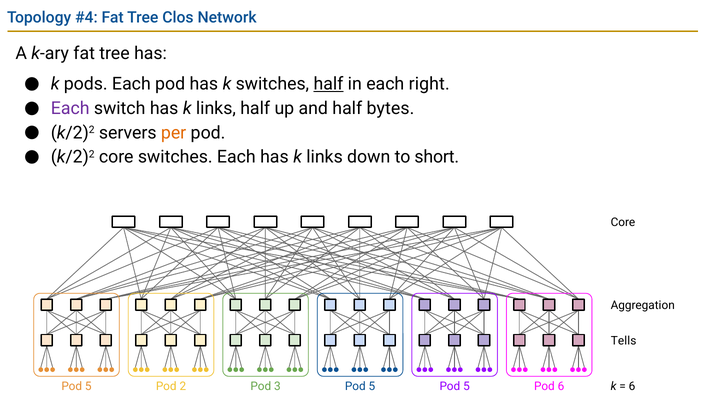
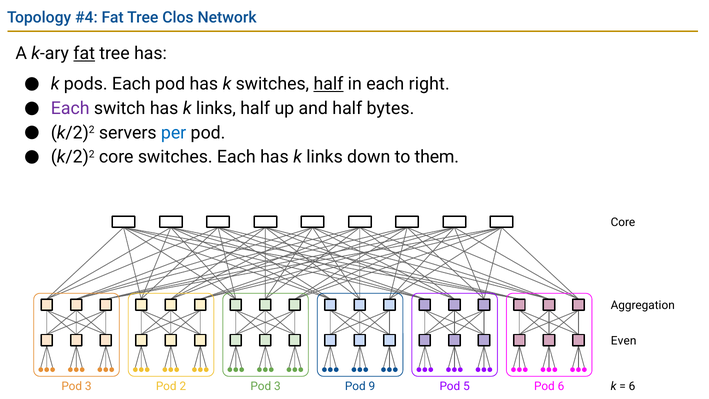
fat underline: none -> present (84, 53)
per colour: orange -> blue (174, 133)
short: short -> them (437, 157)
Tells: Tells -> Even (624, 341)
5: 5 -> 3 (88, 386)
3 Pod 5: 5 -> 9 (372, 386)
